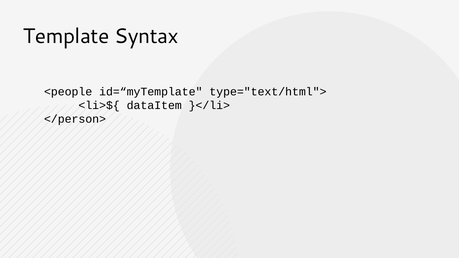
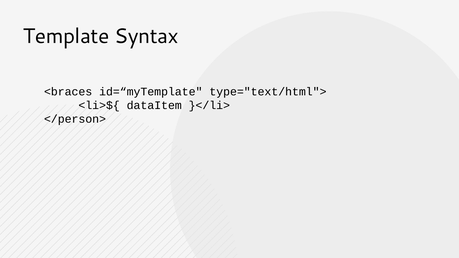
<people: <people -> <braces (68, 92)
